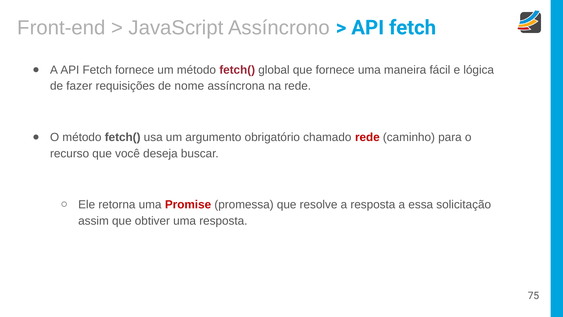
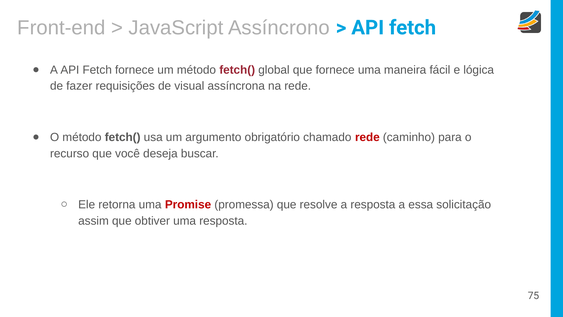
nome: nome -> visual (189, 86)
